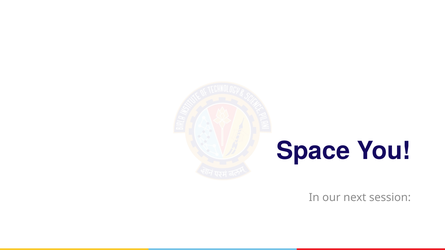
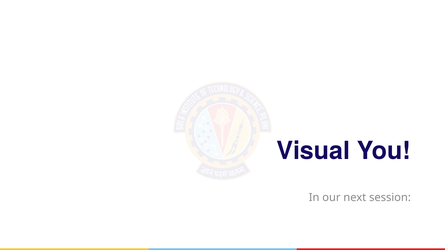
Space: Space -> Visual (313, 151)
